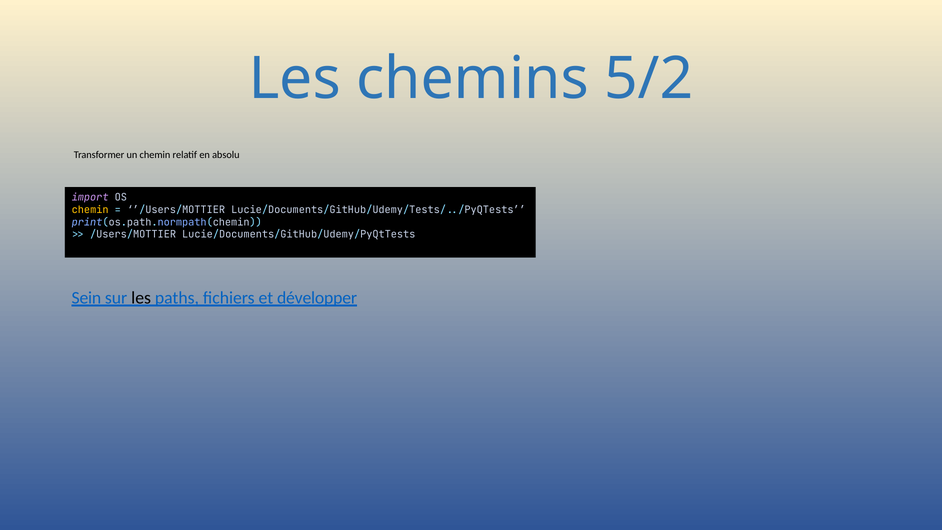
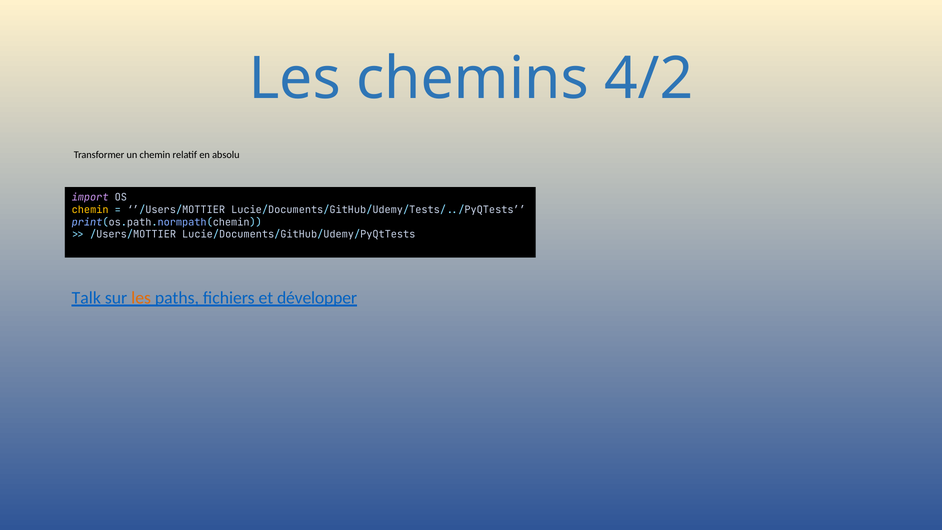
5/2: 5/2 -> 4/2 (649, 79)
Sein: Sein -> Talk (86, 298)
les colour: black -> orange (141, 298)
